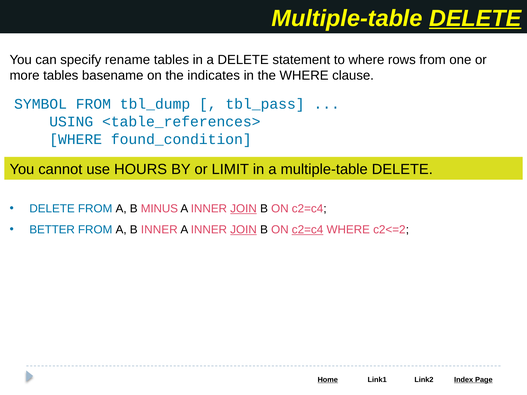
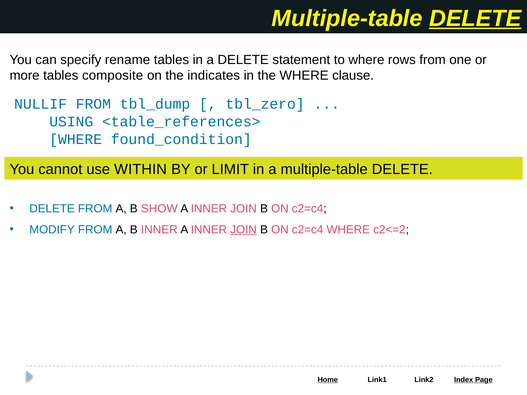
basename: basename -> composite (113, 76)
SYMBOL: SYMBOL -> NULLIF (41, 104)
tbl_pass: tbl_pass -> tbl_zero (265, 104)
HOURS: HOURS -> WITHIN (141, 169)
MINUS: MINUS -> SHOW (159, 209)
JOIN underline: present -> none (244, 209)
BETTER: BETTER -> MODIFY (52, 230)
c2=c4 underline: present -> none (308, 230)
